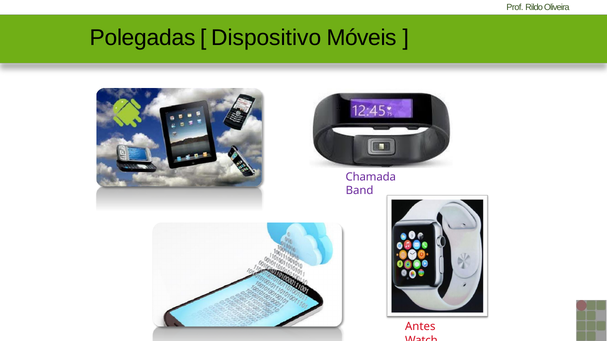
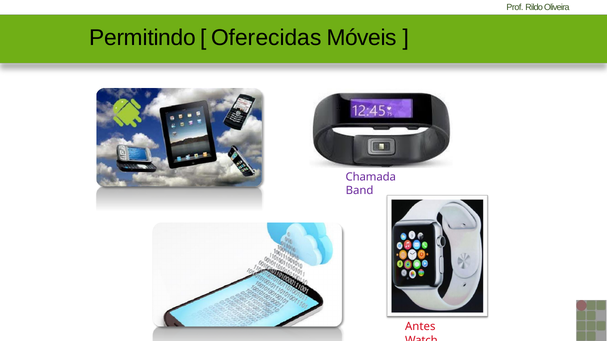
Polegadas: Polegadas -> Permitindo (143, 38)
Dispositivo: Dispositivo -> Oferecidas (266, 38)
